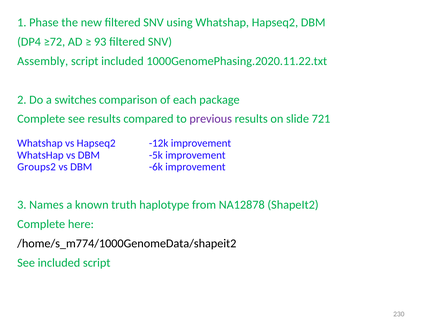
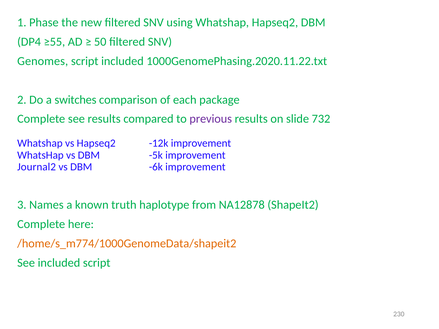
≥72: ≥72 -> ≥55 (54, 42)
93: 93 -> 50 (100, 42)
Assembly: Assembly -> Genomes (43, 61)
721: 721 -> 732 (321, 119)
Groups2: Groups2 -> Journal2 (37, 167)
/home/s_m774/1000GenomeData/shapeit2 colour: black -> orange (127, 244)
